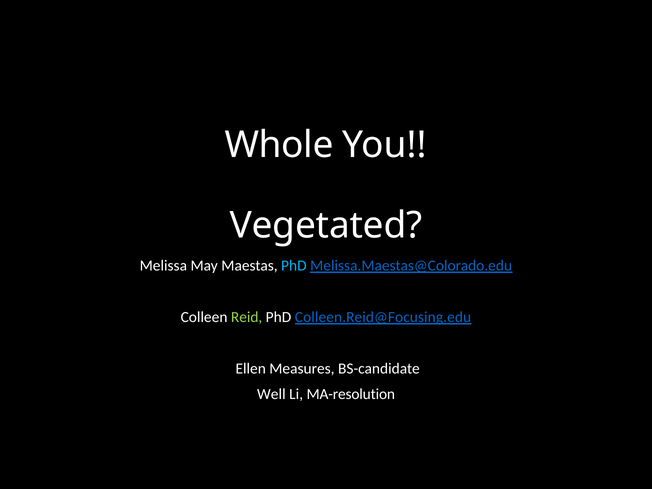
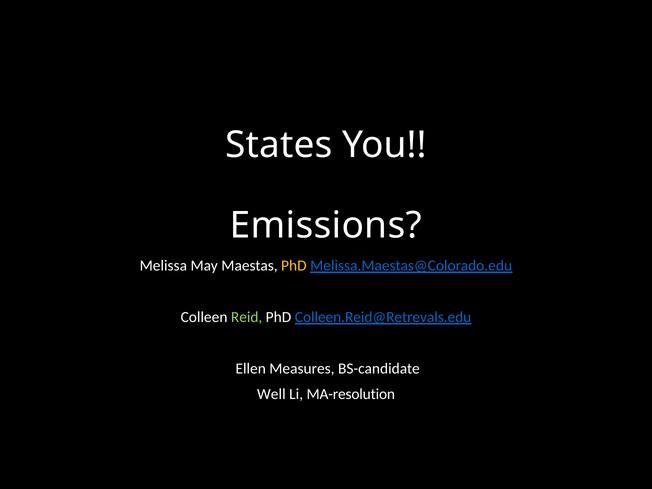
Whole: Whole -> States (279, 145)
Vegetated: Vegetated -> Emissions (326, 225)
PhD colour: light blue -> yellow (294, 265)
Colleen.Reid@Focusing.edu: Colleen.Reid@Focusing.edu -> Colleen.Reid@Retrevals.edu (383, 317)
